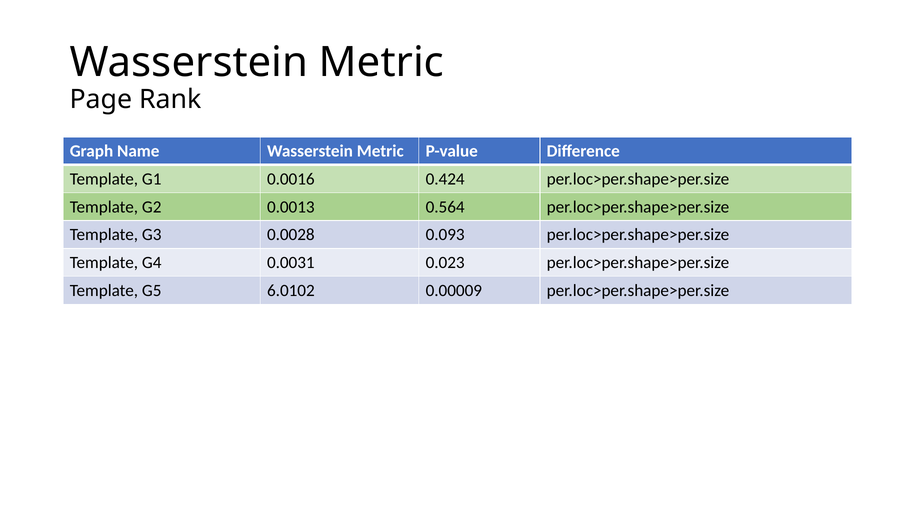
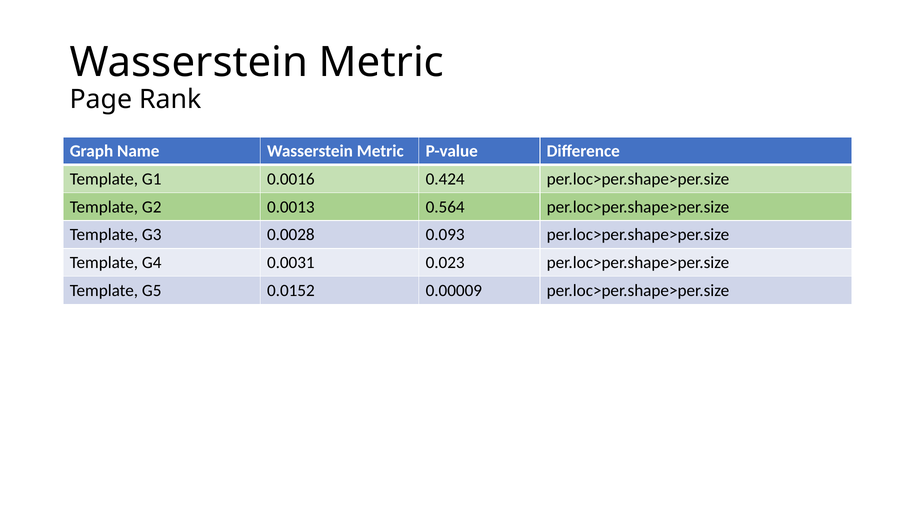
6.0102: 6.0102 -> 0.0152 (291, 290)
